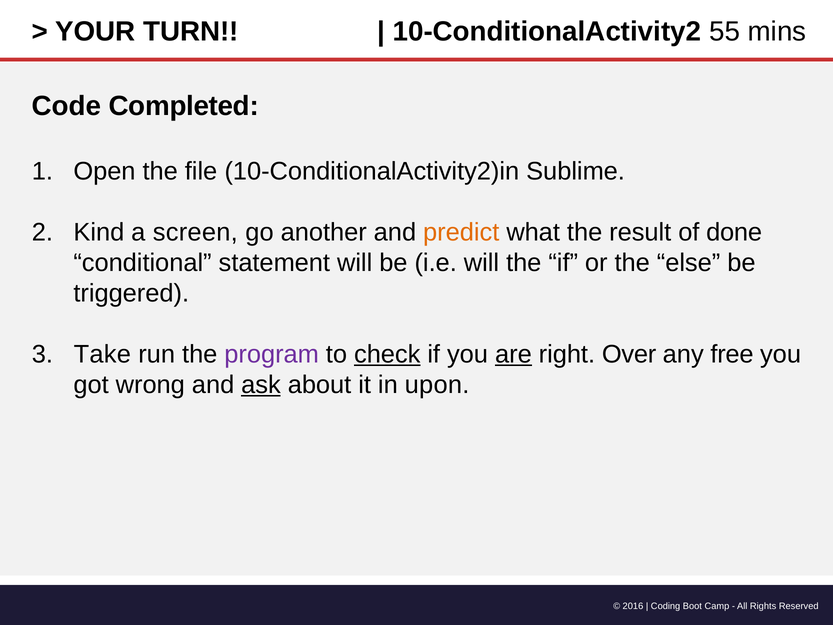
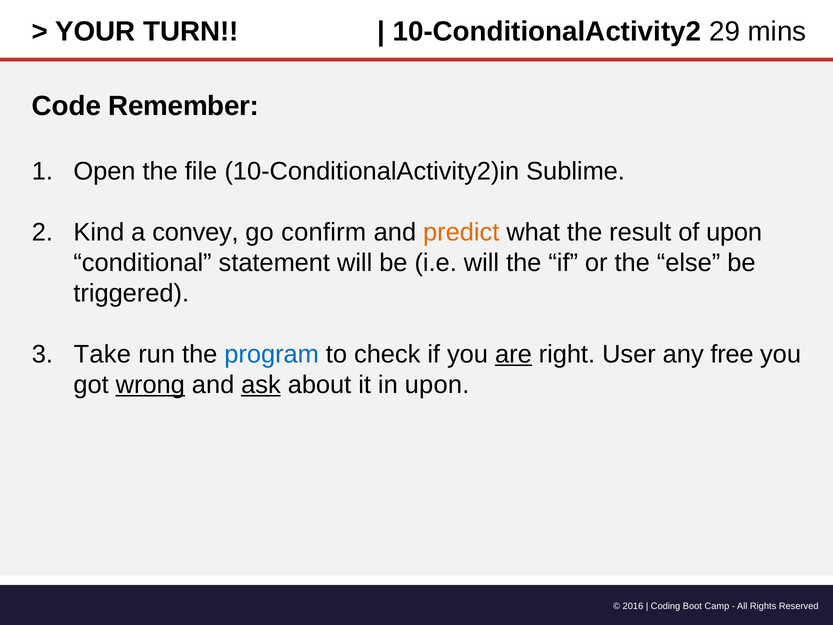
55: 55 -> 29 (725, 32)
Completed: Completed -> Remember (184, 106)
screen: screen -> convey (196, 232)
another: another -> confirm (324, 232)
of done: done -> upon (734, 232)
program colour: purple -> blue (272, 354)
check underline: present -> none (387, 354)
Over: Over -> User (629, 354)
wrong underline: none -> present (150, 385)
